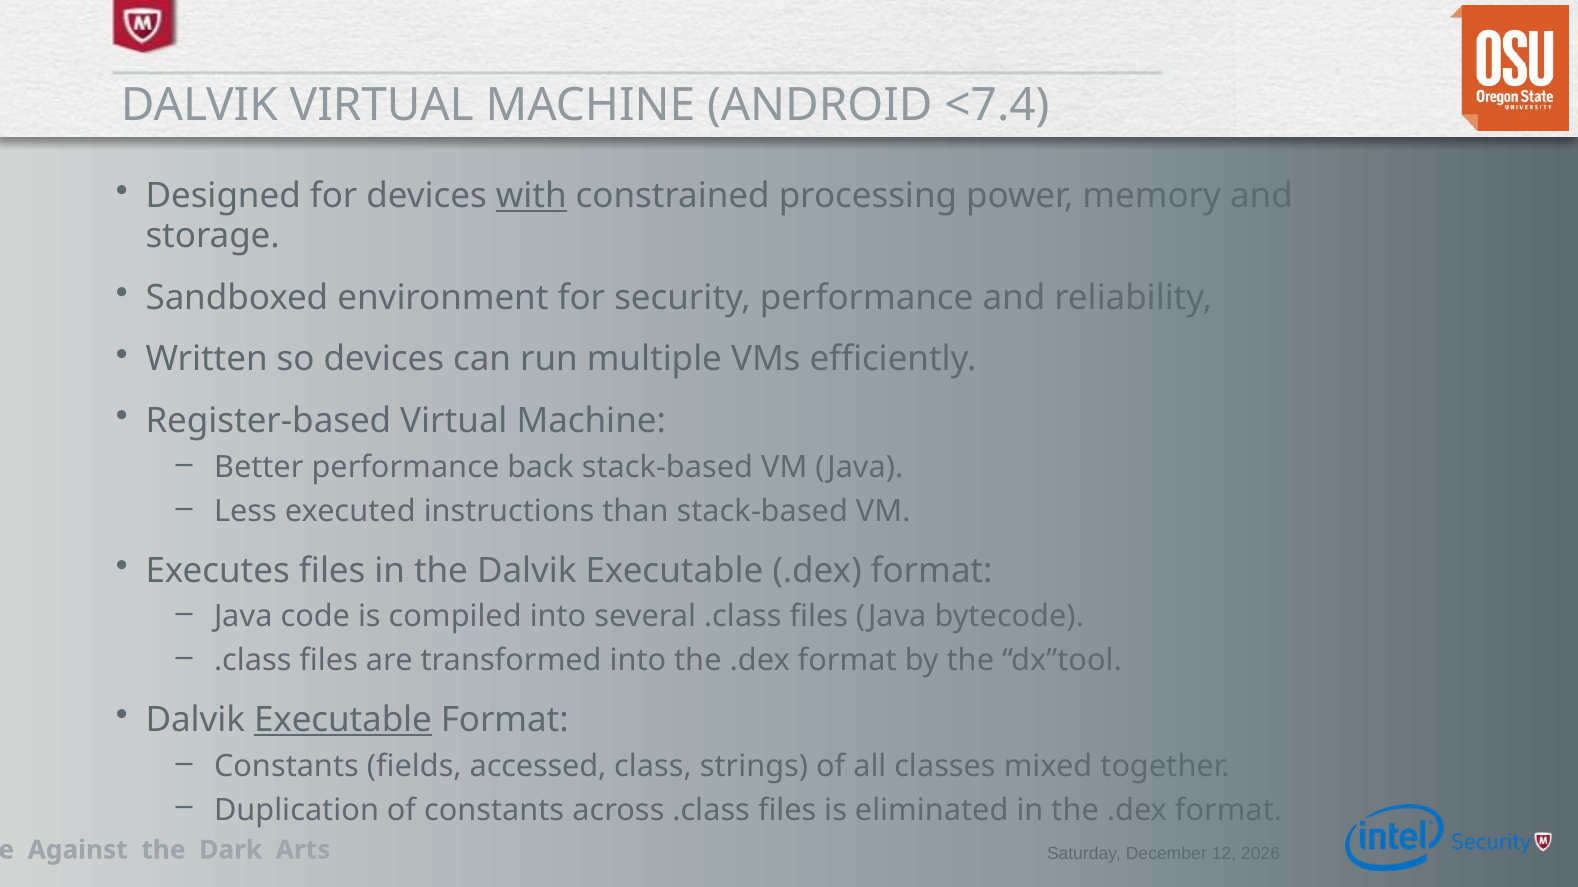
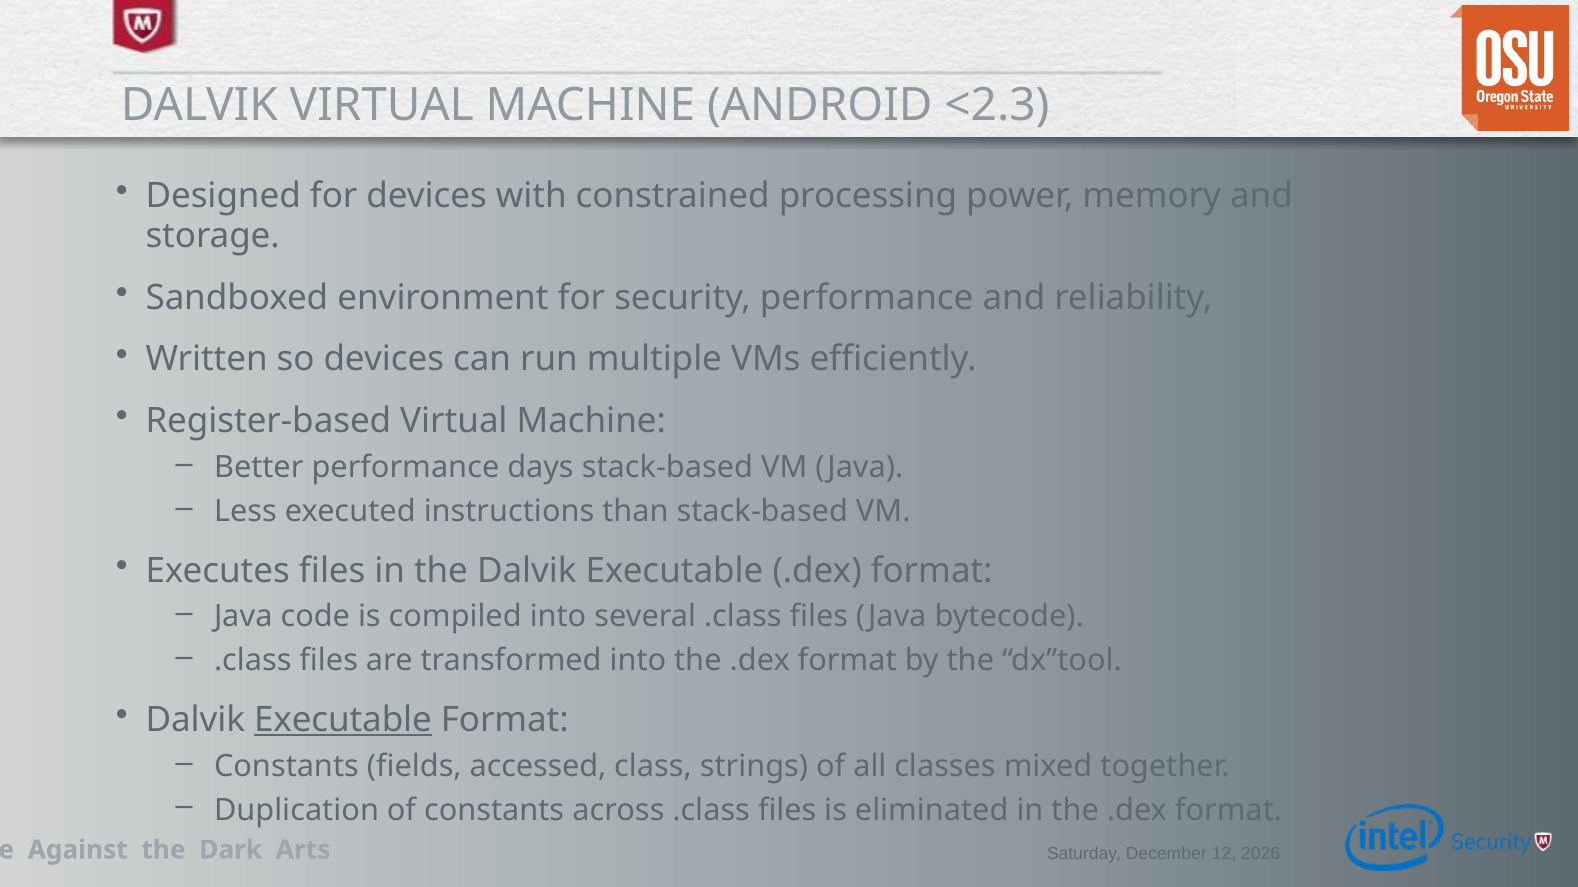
<7.4: <7.4 -> <2.3 (997, 106)
with underline: present -> none (531, 196)
back: back -> days (541, 468)
